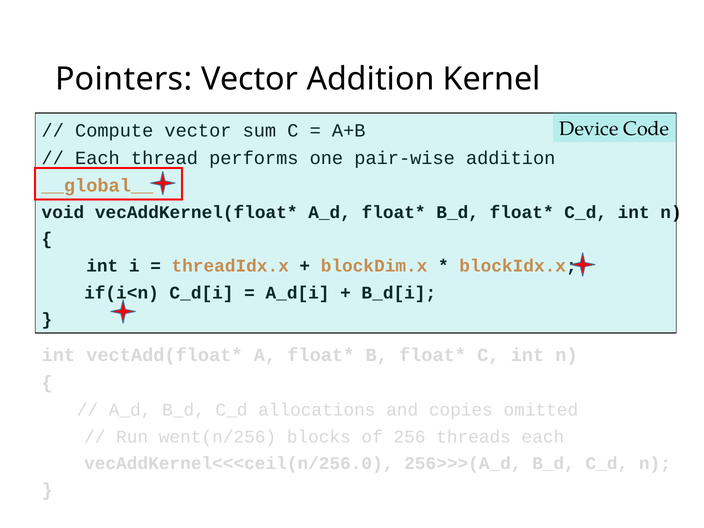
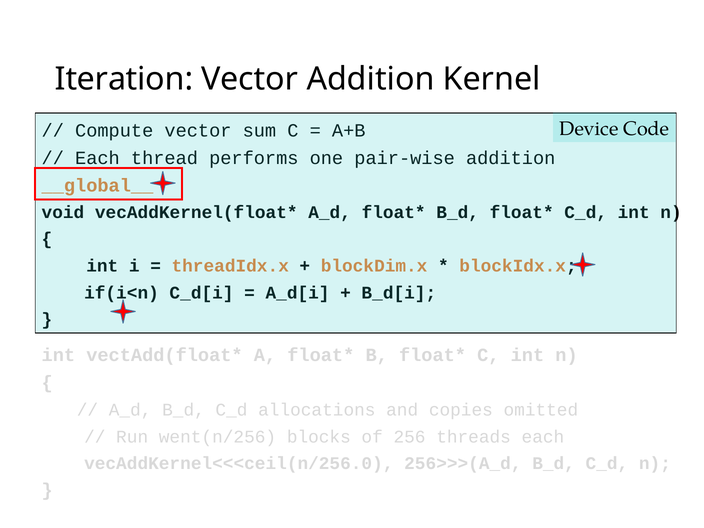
Pointers: Pointers -> Iteration (124, 79)
